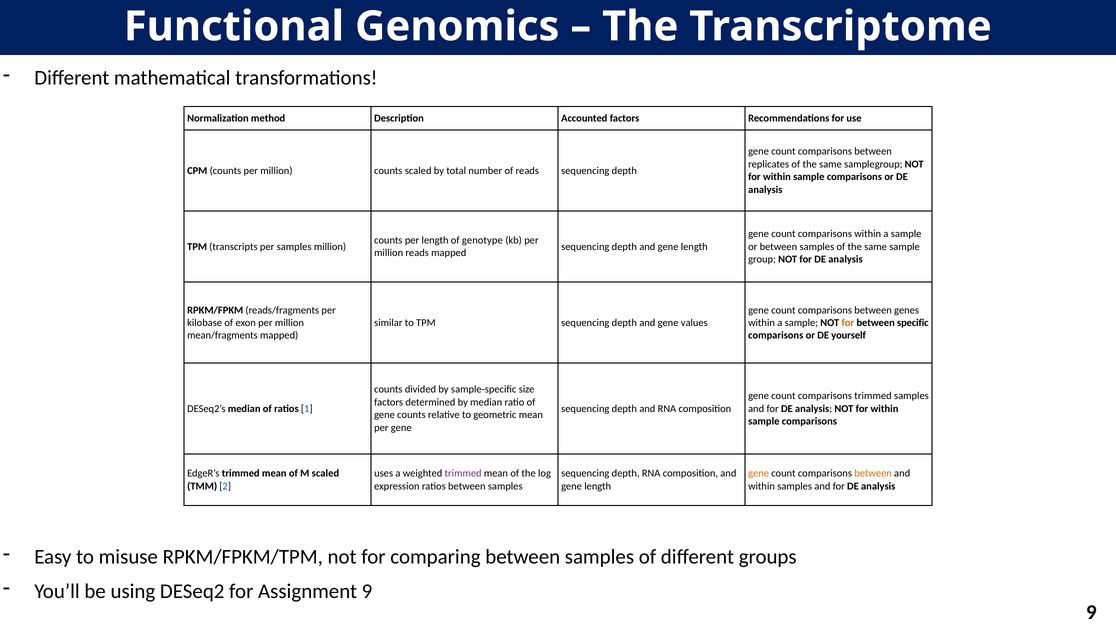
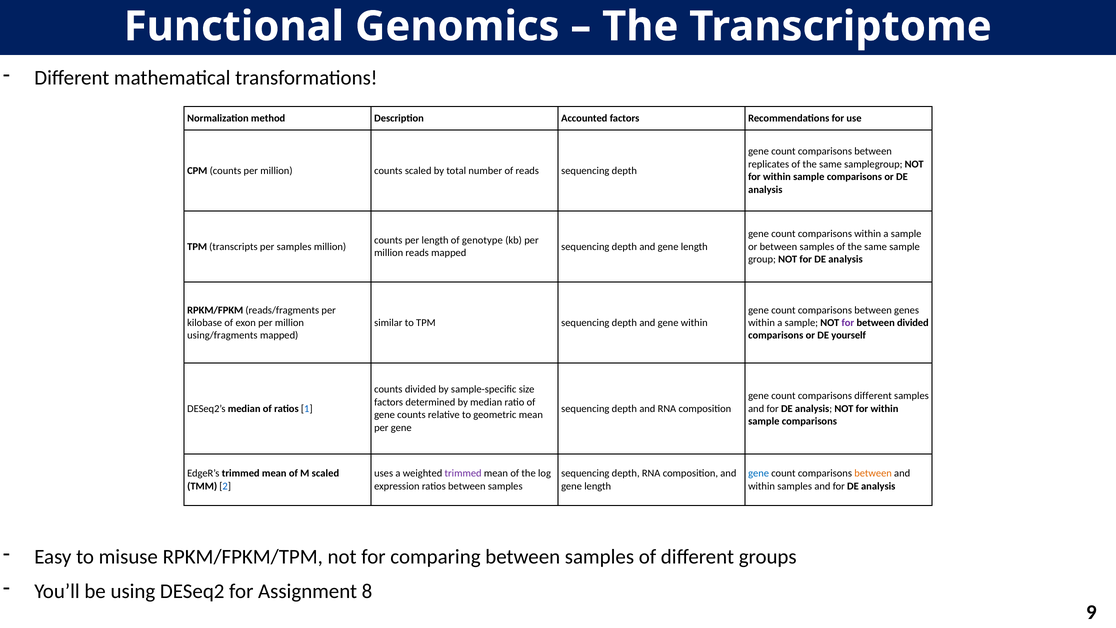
gene values: values -> within (694, 323)
for colour: orange -> purple (848, 323)
between specific: specific -> divided (913, 323)
mean/fragments: mean/fragments -> using/fragments (222, 335)
comparisons trimmed: trimmed -> different (873, 396)
gene colour: orange -> blue (759, 473)
Assignment 9: 9 -> 8 (367, 591)
